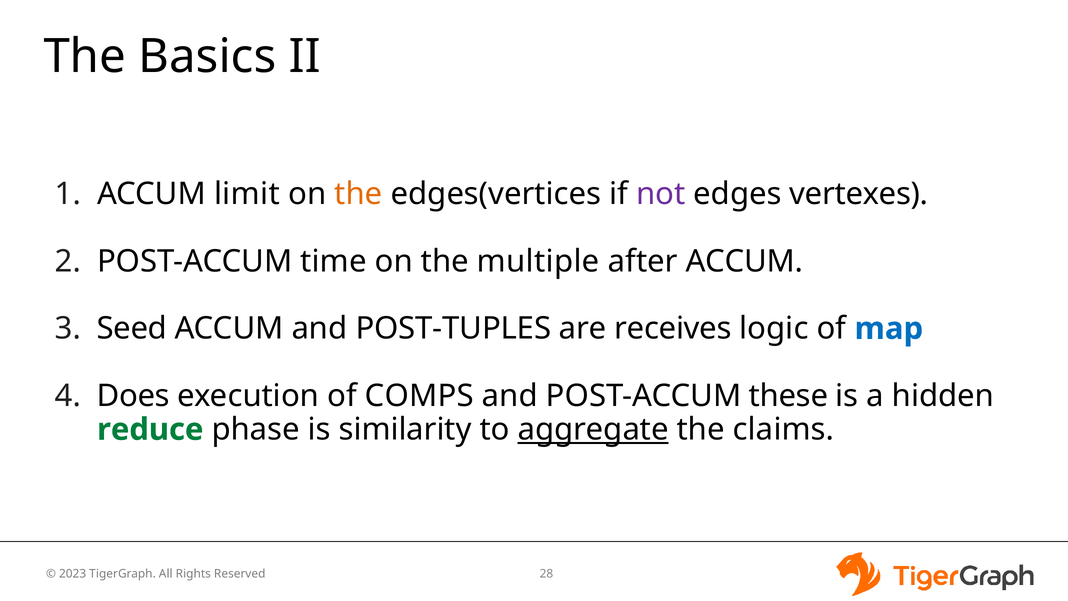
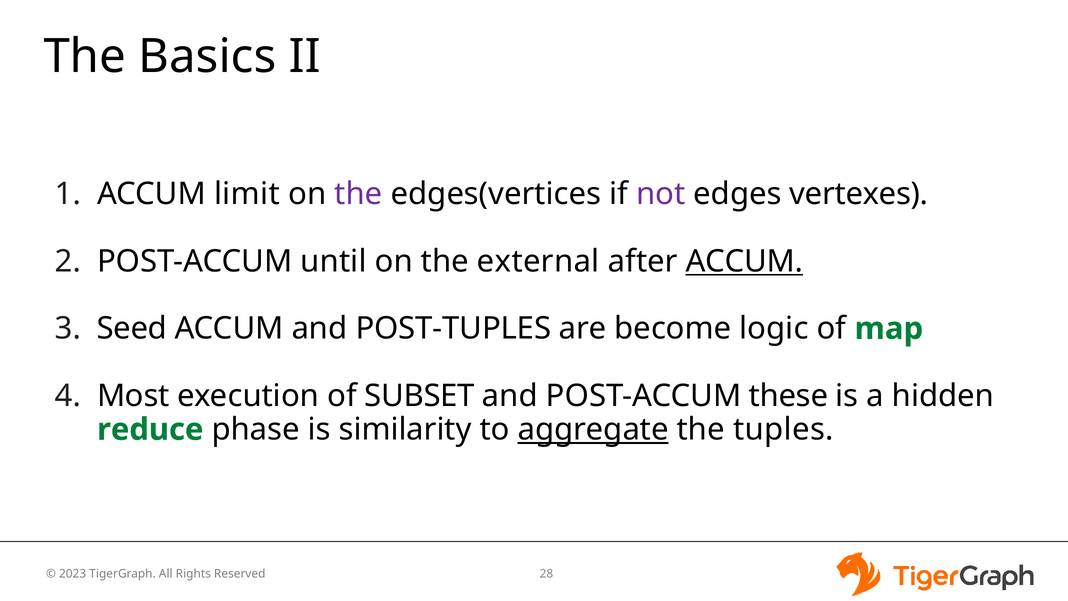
the colour: orange -> purple (358, 194)
time: time -> until (333, 261)
multiple: multiple -> external (538, 261)
ACCUM underline: none -> present (744, 261)
receives: receives -> become (673, 328)
map colour: blue -> green (889, 328)
Does: Does -> Most (133, 396)
COMPS: COMPS -> SUBSET (420, 396)
claims: claims -> tuples (783, 429)
